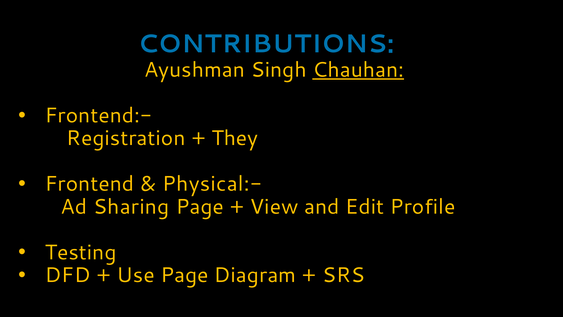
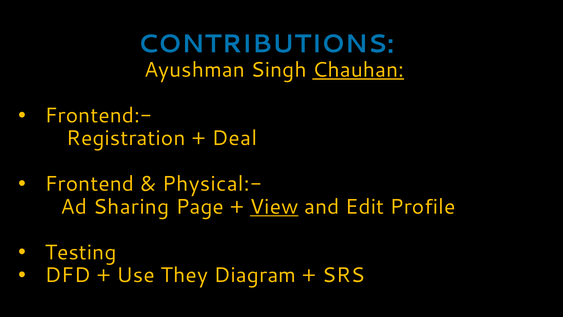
They: They -> Deal (235, 138)
View underline: none -> present (274, 207)
Use Page: Page -> They (184, 275)
